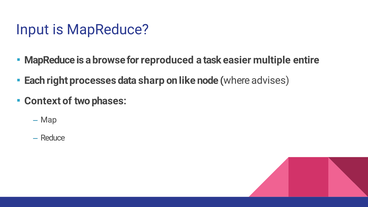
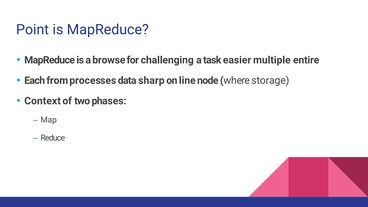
Input: Input -> Point (33, 30)
reproduced: reproduced -> challenging (167, 60)
right: right -> from (57, 80)
like: like -> line (187, 80)
advises: advises -> storage (270, 80)
